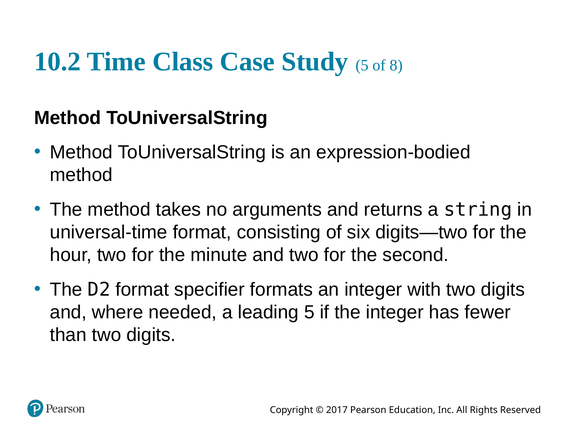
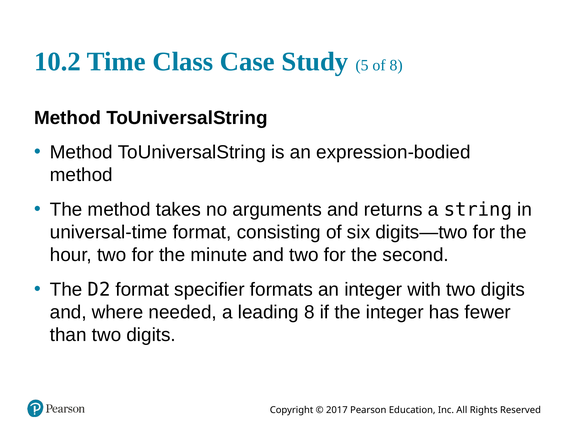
leading 5: 5 -> 8 (309, 312)
